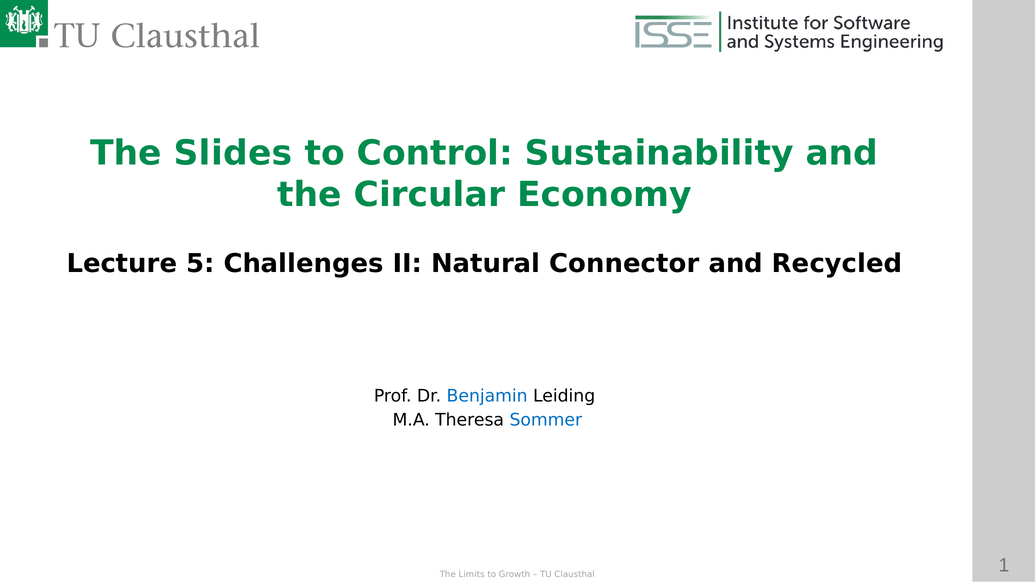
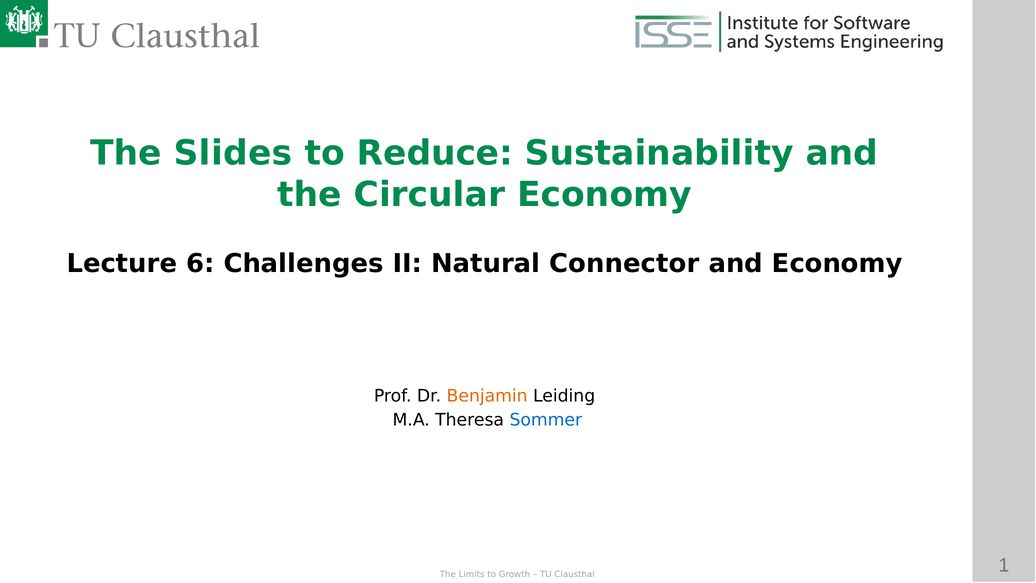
Control: Control -> Reduce (435, 153)
5: 5 -> 6 (200, 264)
and Recycled: Recycled -> Economy (837, 264)
Benjamin colour: blue -> orange (487, 396)
